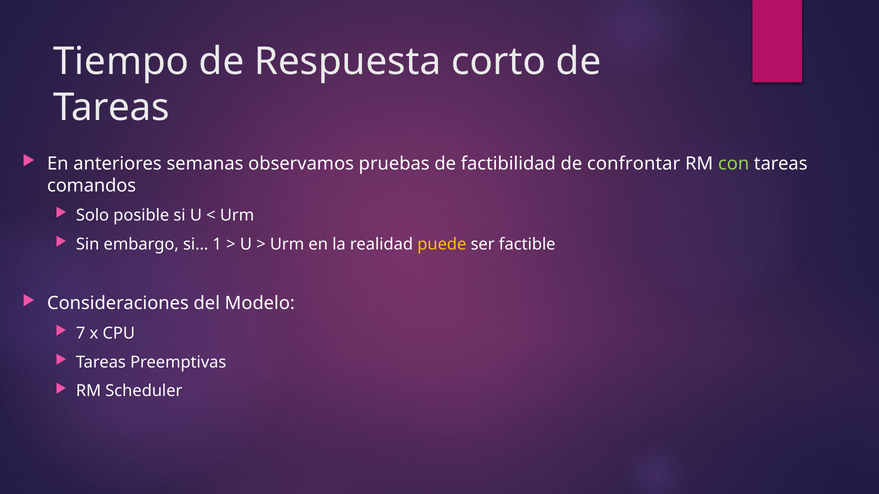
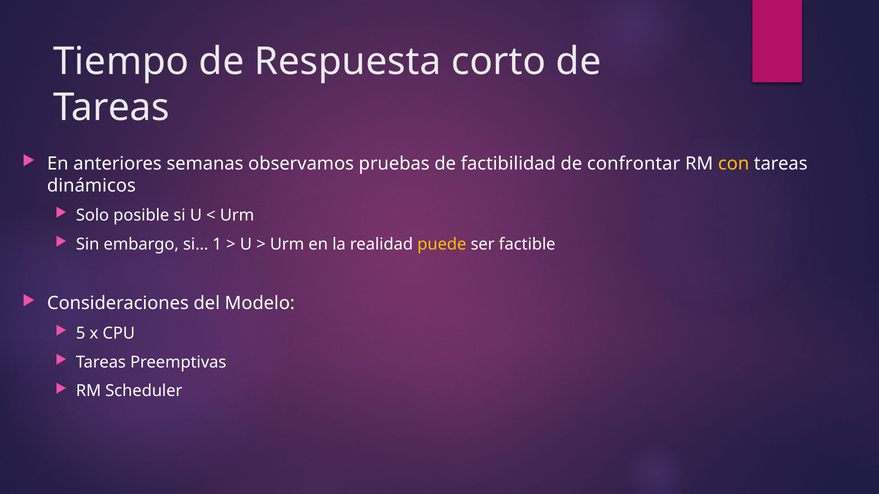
con colour: light green -> yellow (734, 164)
comandos: comandos -> dinámicos (91, 186)
7: 7 -> 5 (81, 334)
